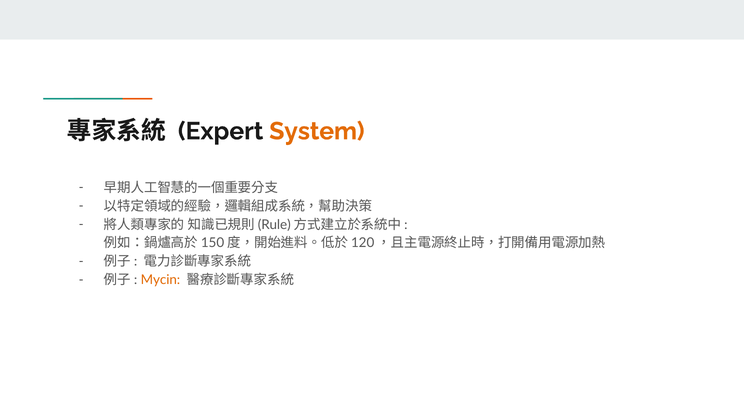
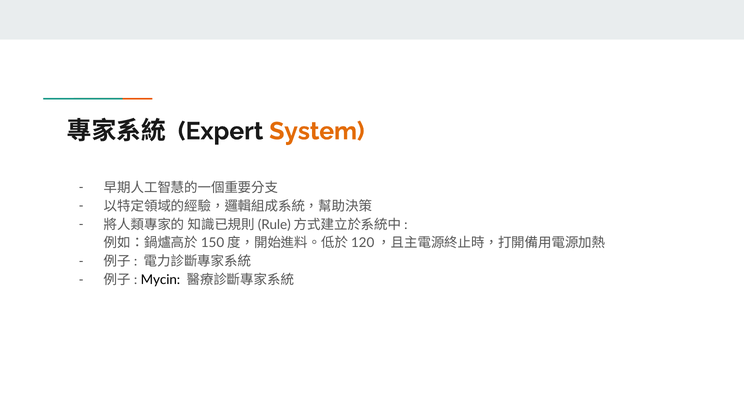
Mycin colour: orange -> black (160, 280)
